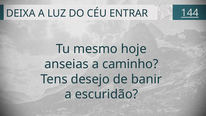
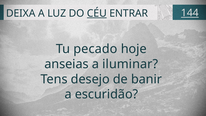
CÉU underline: none -> present (97, 13)
mesmo: mesmo -> pecado (95, 49)
caminho: caminho -> iluminar (130, 64)
